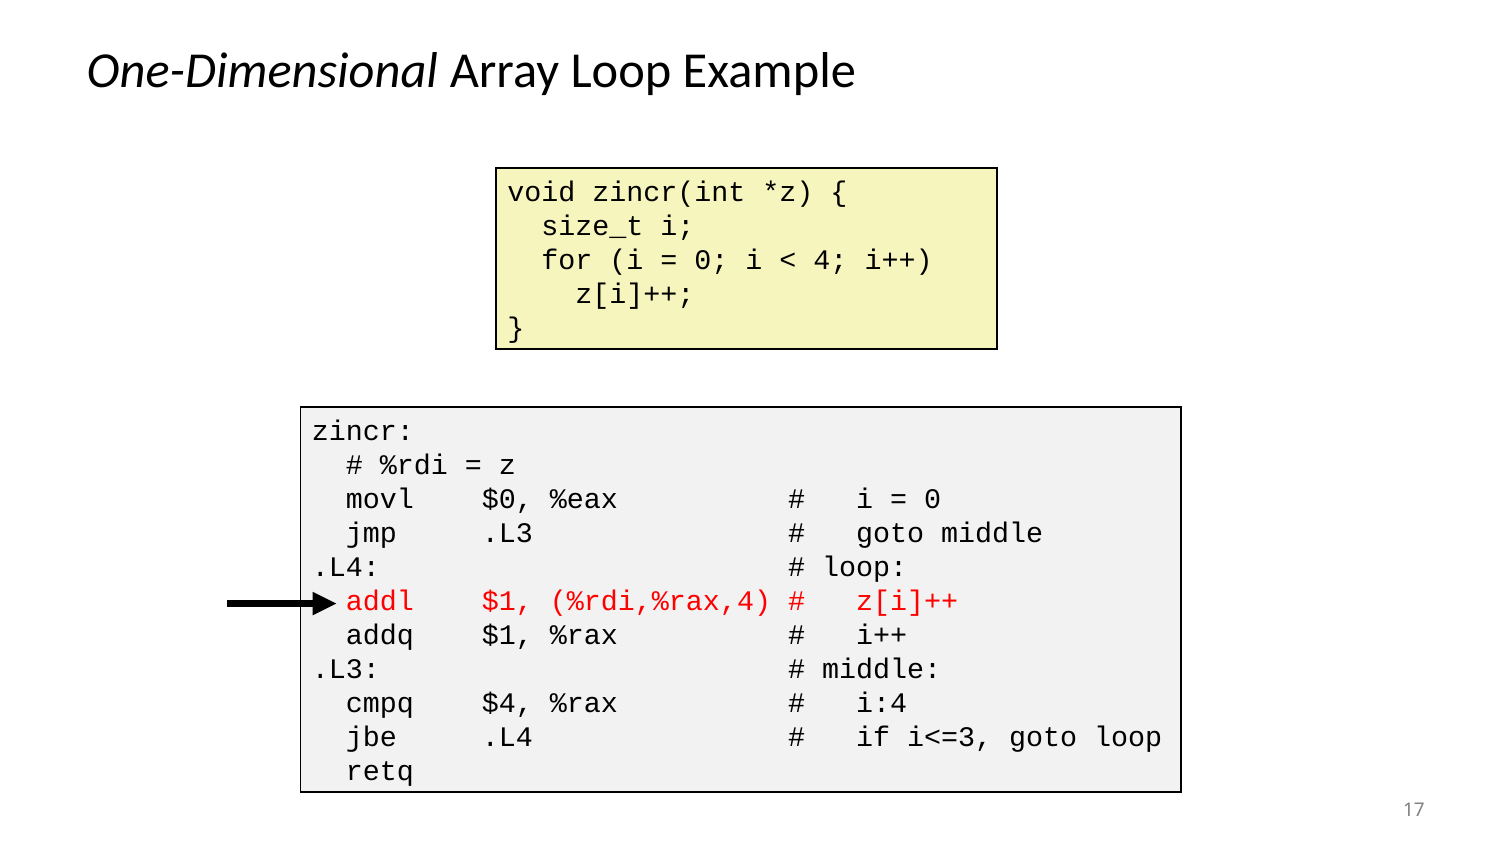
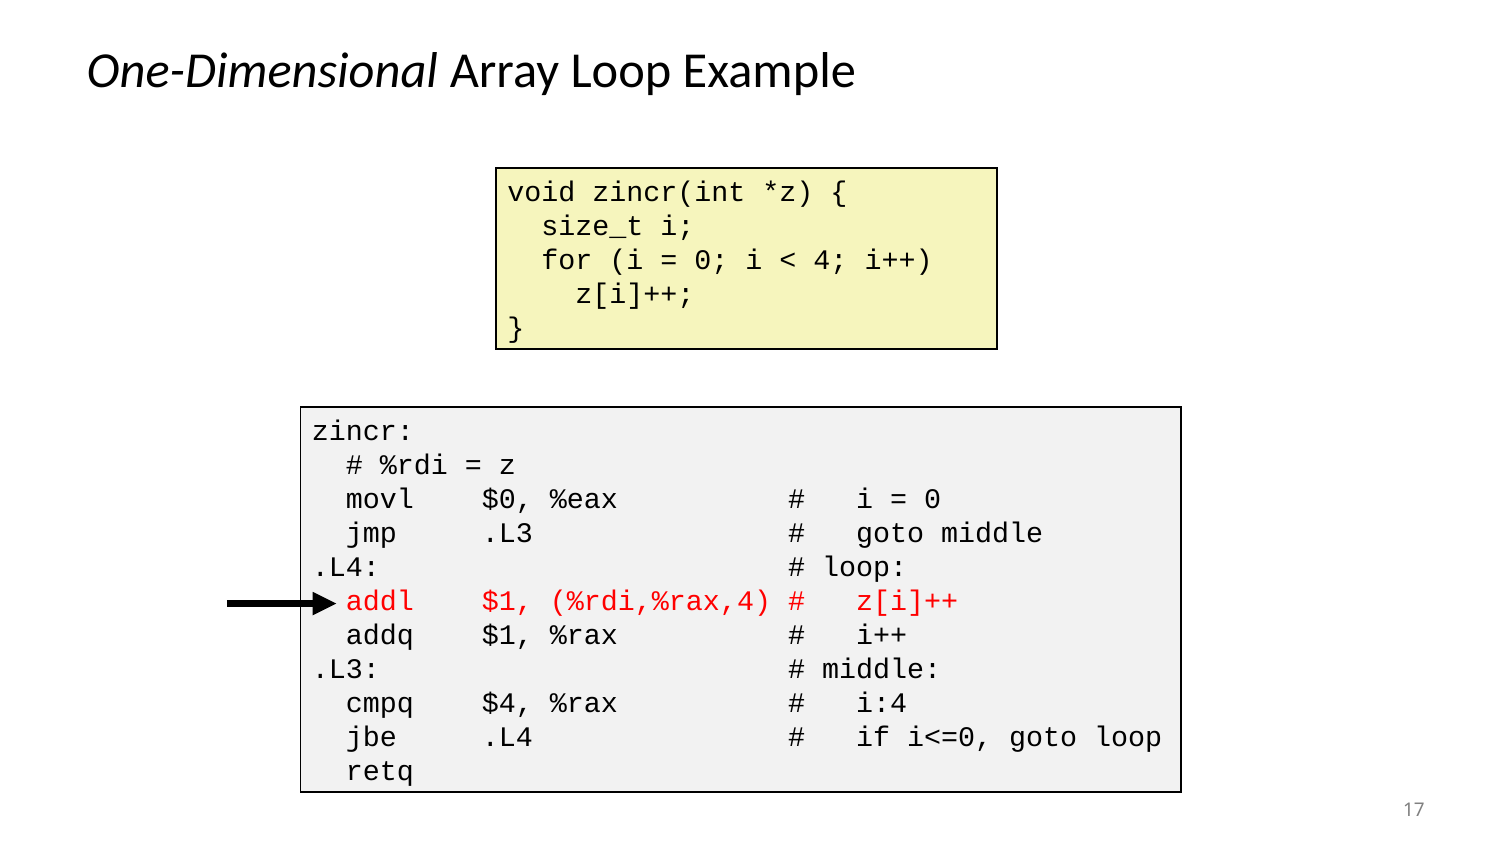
i<=3: i<=3 -> i<=0 (950, 738)
